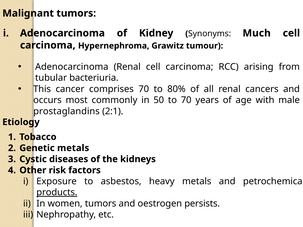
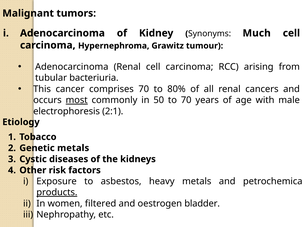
most underline: none -> present (77, 100)
prostaglandins: prostaglandins -> electrophoresis (67, 111)
women tumors: tumors -> filtered (101, 204)
persists: persists -> bladder (202, 204)
